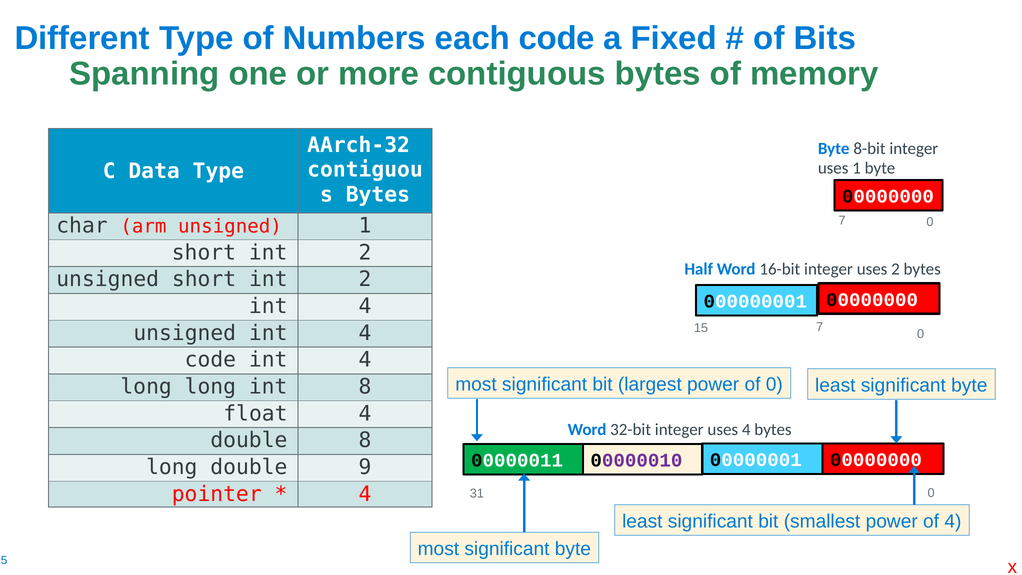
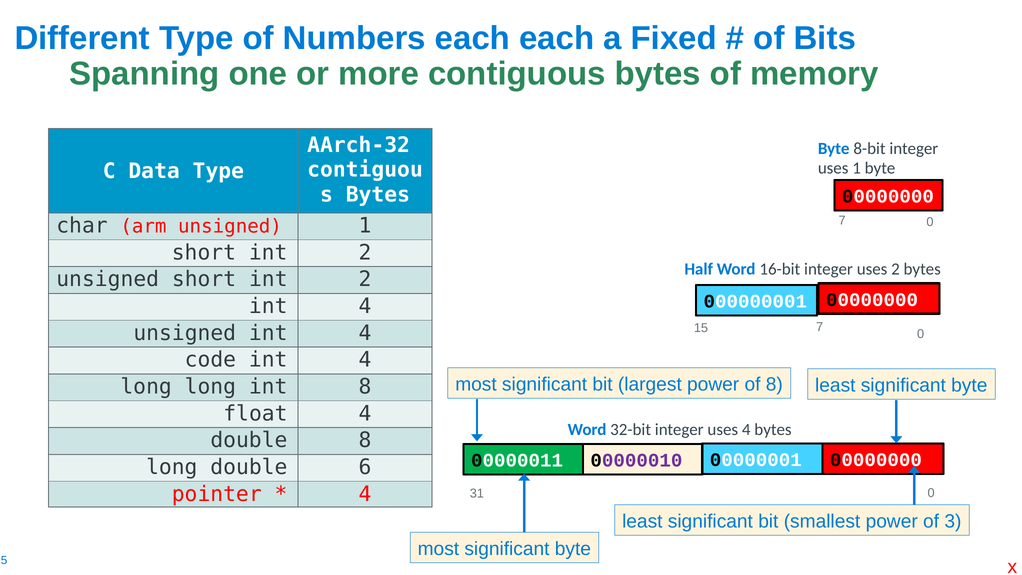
each code: code -> each (557, 38)
of 0: 0 -> 8 (774, 384)
9: 9 -> 6 (365, 467)
of 4: 4 -> 3 (953, 521)
